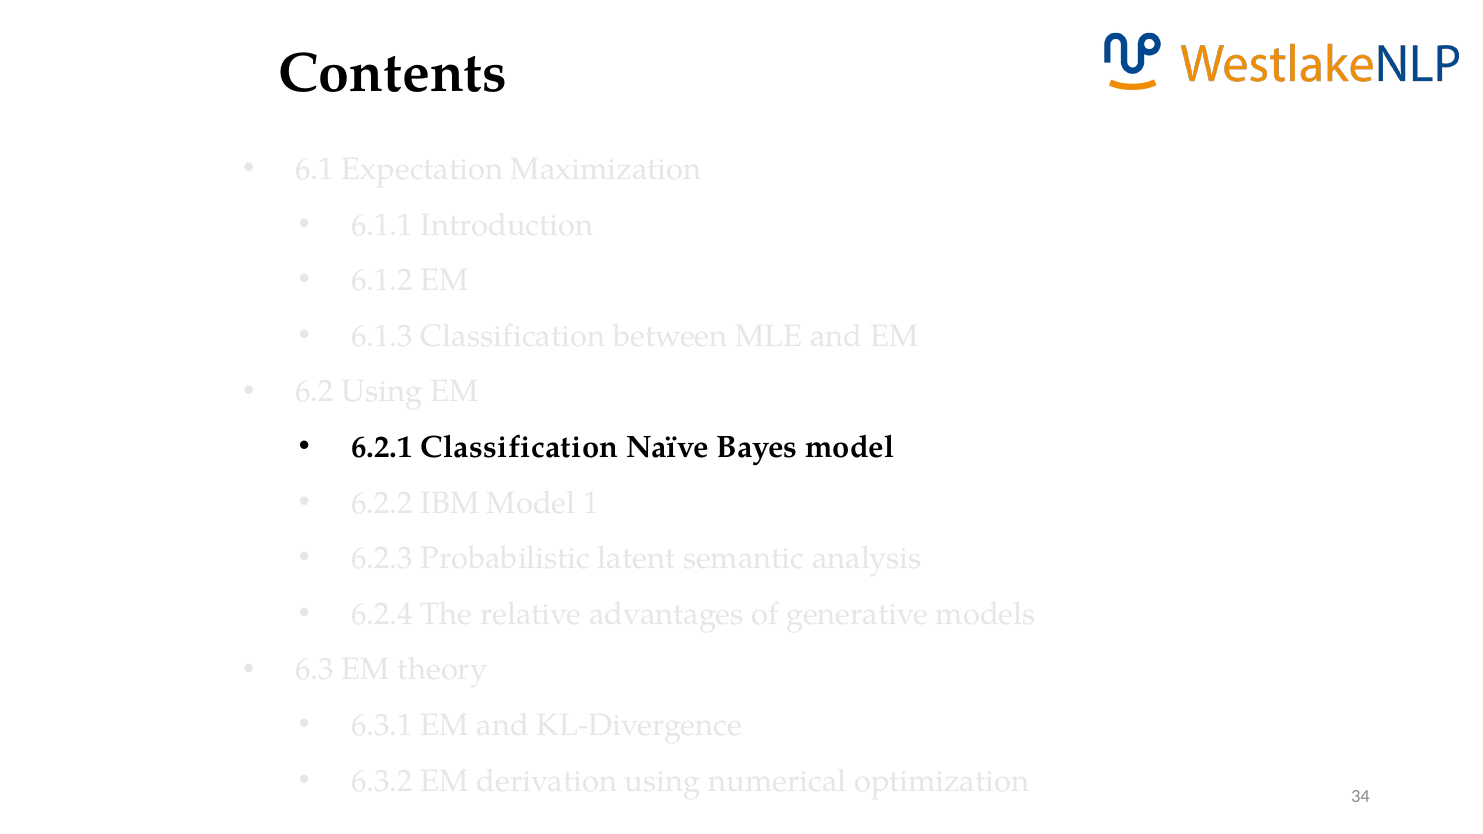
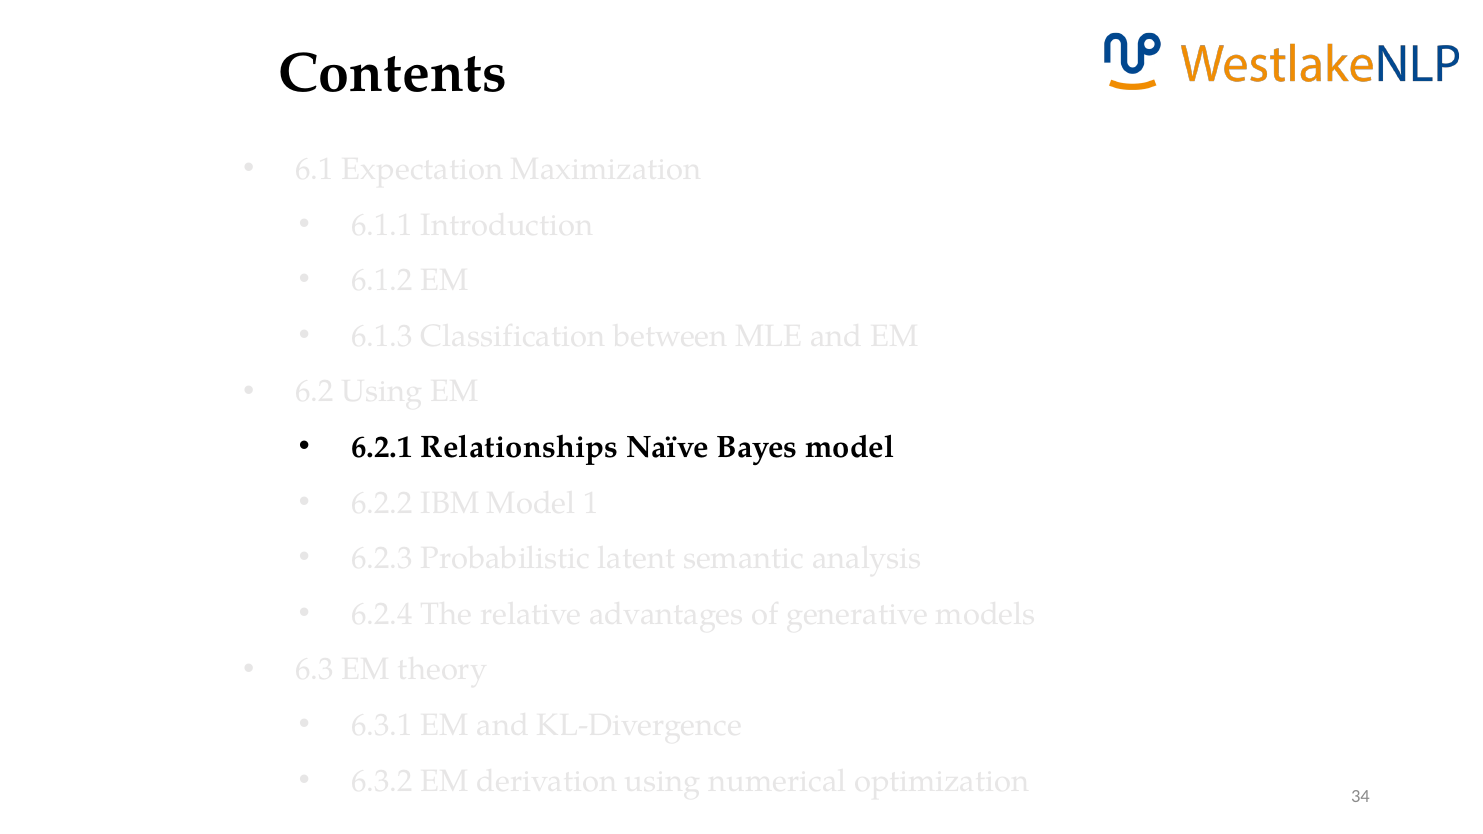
6.2.1 Classification: Classification -> Relationships (520, 447)
